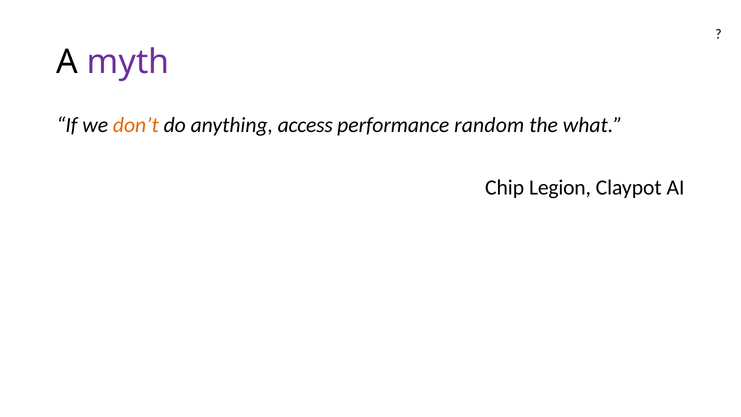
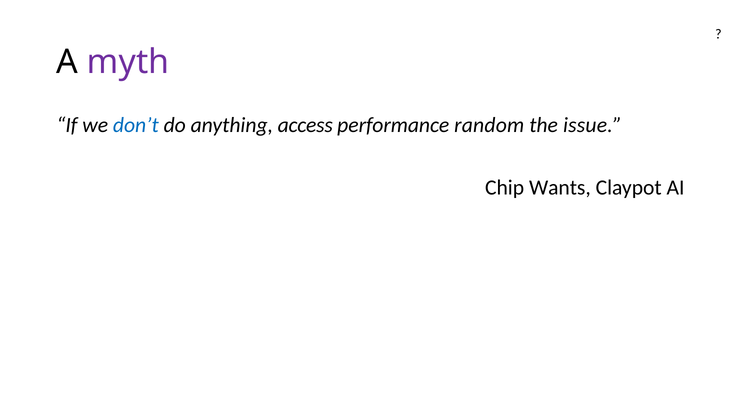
don’t colour: orange -> blue (136, 125)
what: what -> issue (593, 125)
Legion: Legion -> Wants (560, 187)
